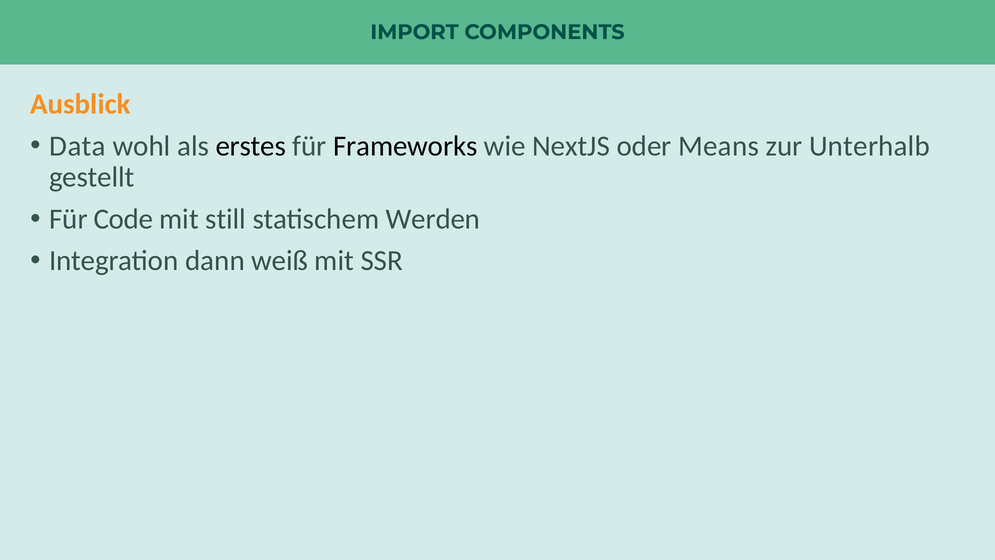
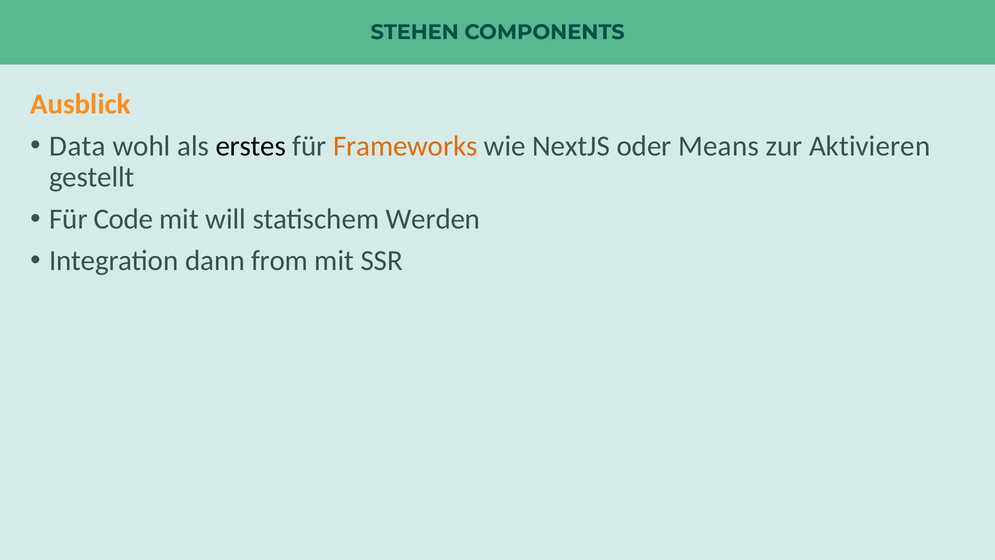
IMPORT: IMPORT -> STEHEN (415, 32)
Frameworks colour: black -> orange (405, 146)
Unterhalb: Unterhalb -> Aktivieren (870, 146)
still: still -> will (226, 219)
weiß: weiß -> from (280, 261)
